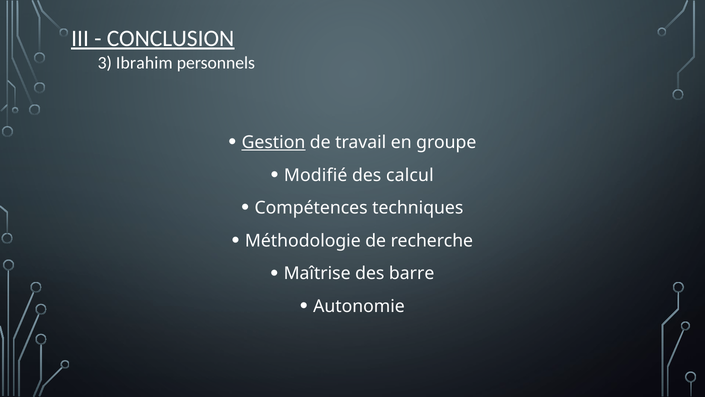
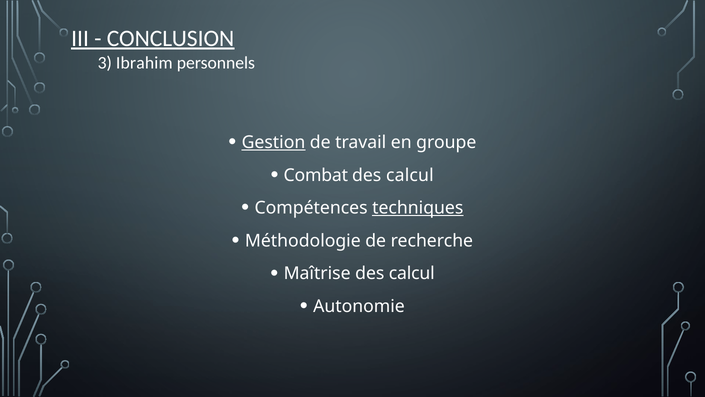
Modifié: Modifié -> Combat (316, 175)
techniques underline: none -> present (418, 208)
Maîtrise des barre: barre -> calcul (412, 273)
